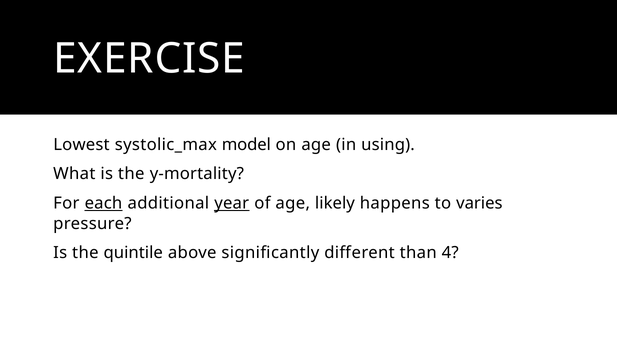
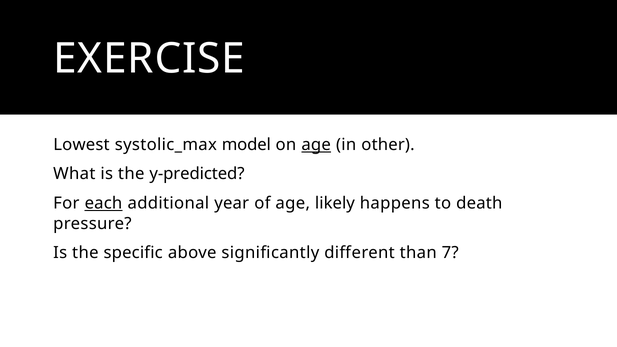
age underline: none -> present (316, 145)
using: using -> other (388, 145)
y-mortality: y-mortality -> y-predicted (197, 174)
year underline: present -> none (232, 203)
varies: varies -> death (479, 203)
quintile: quintile -> specific (133, 253)
4: 4 -> 7 (450, 253)
